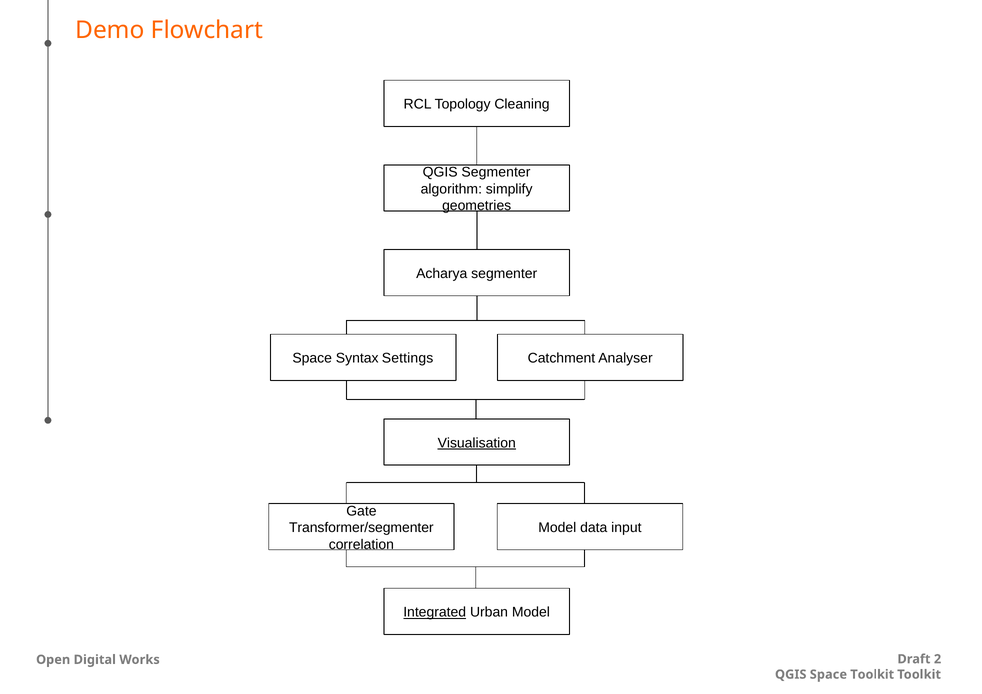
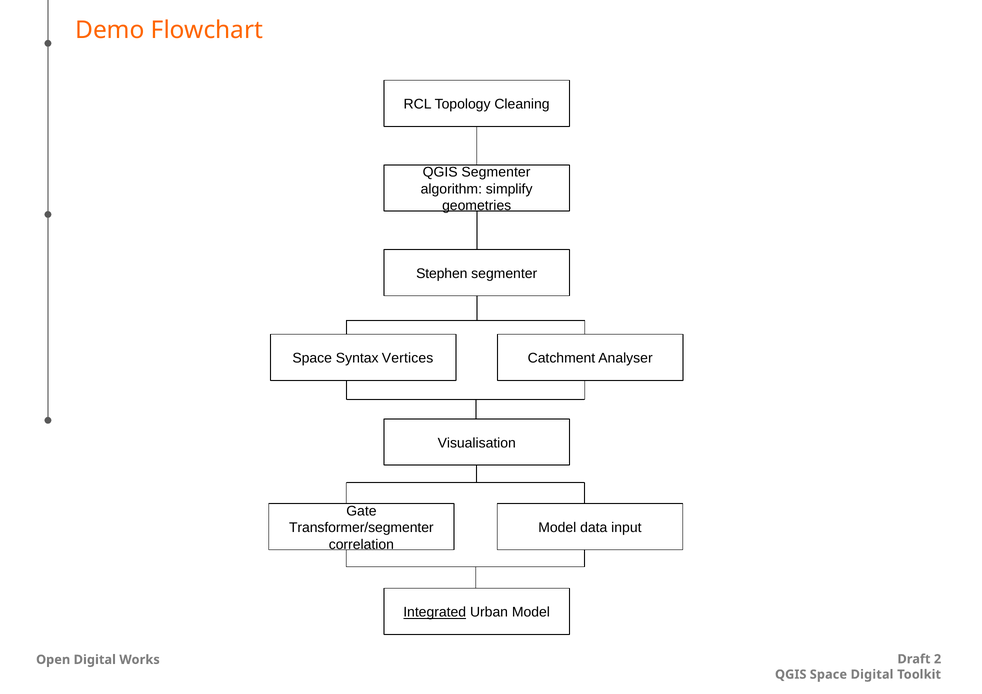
Acharya: Acharya -> Stephen (442, 274)
Settings: Settings -> Vertices (408, 359)
Visualisation underline: present -> none (477, 443)
Space Toolkit: Toolkit -> Digital (872, 675)
